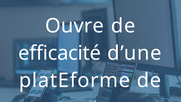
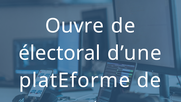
efficacité: efficacité -> électoral (59, 53)
